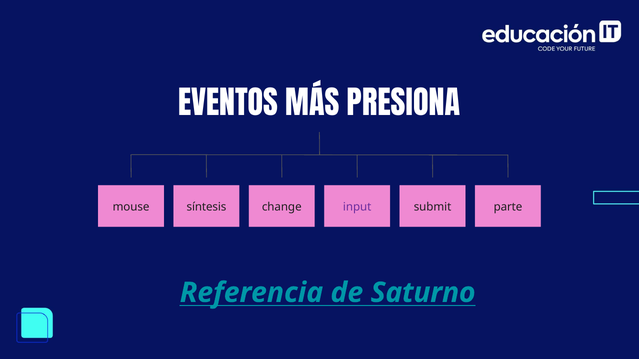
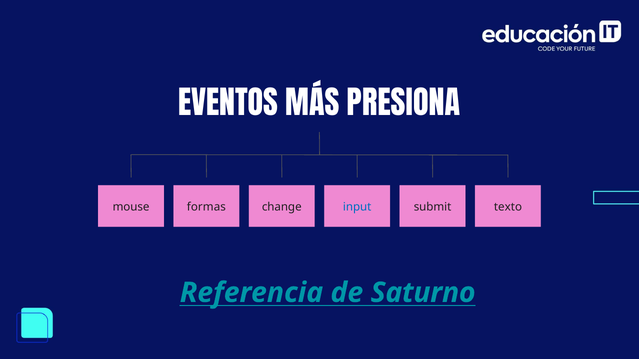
síntesis: síntesis -> formas (206, 207)
input colour: purple -> blue (357, 207)
parte: parte -> texto (508, 207)
